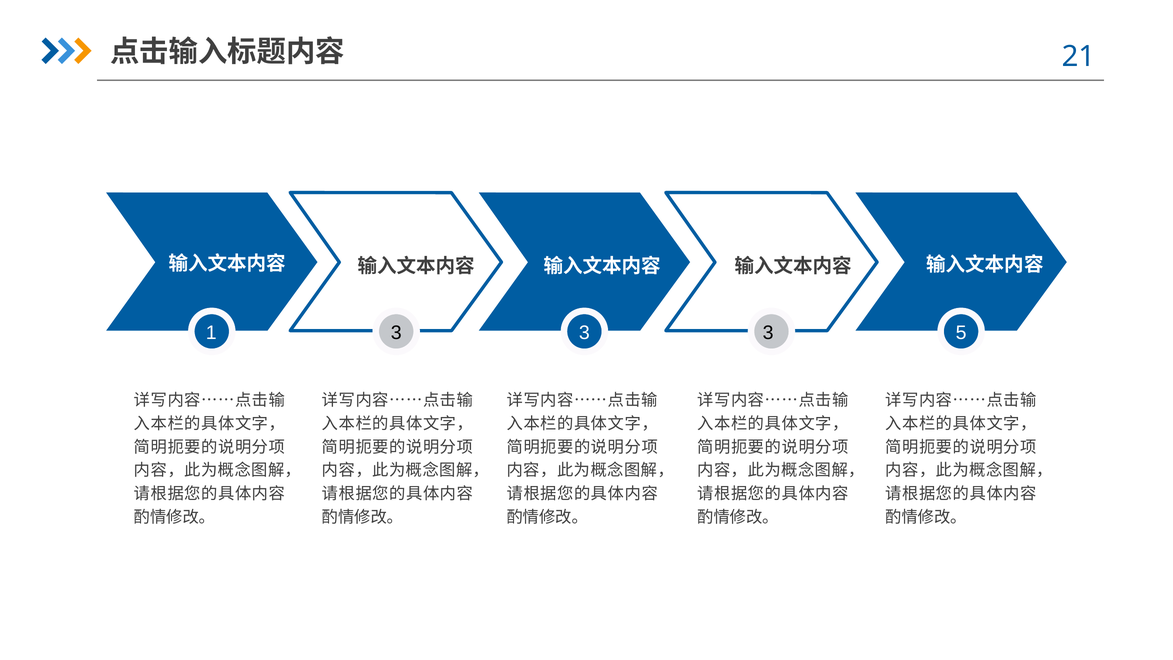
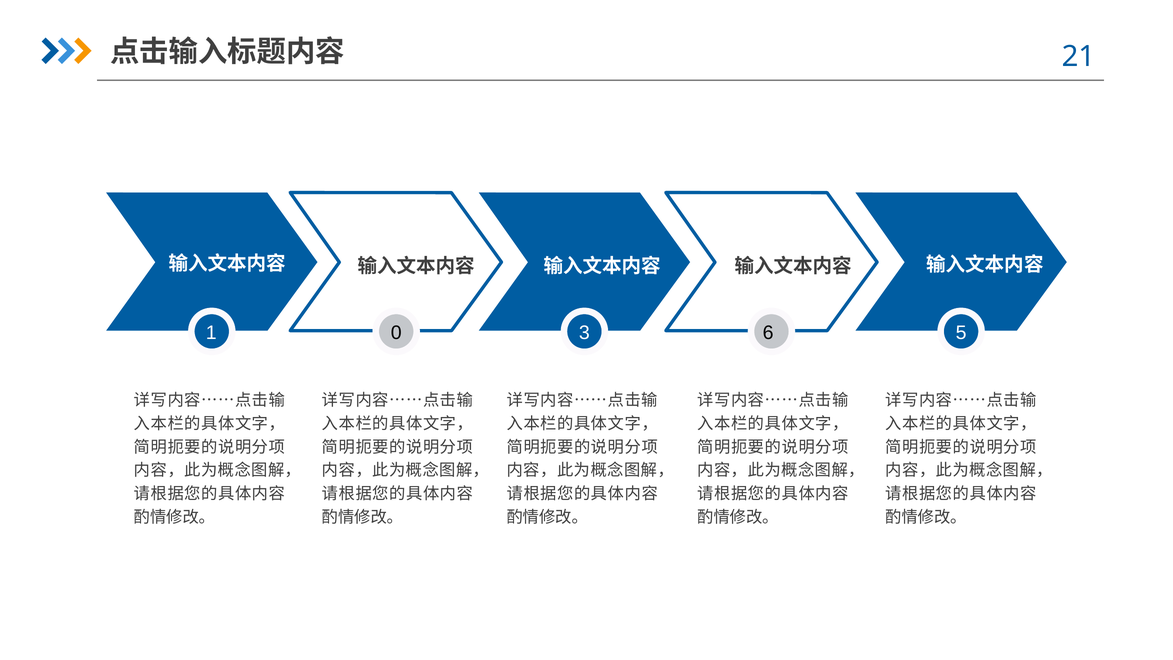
1 3: 3 -> 0 (396, 333)
3: 3 -> 6 (768, 333)
